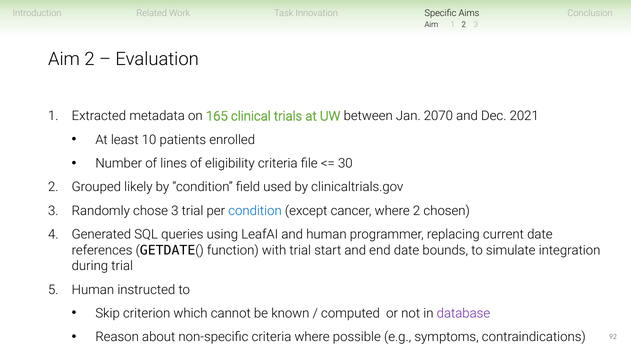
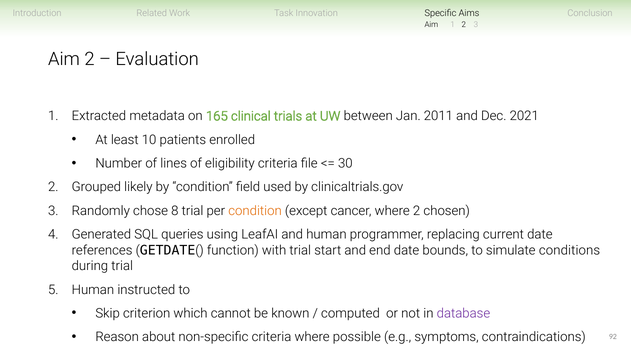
2070: 2070 -> 2011 (438, 116)
chose 3: 3 -> 8 (175, 211)
condition colour: blue -> orange (255, 211)
integration: integration -> conditions (570, 250)
